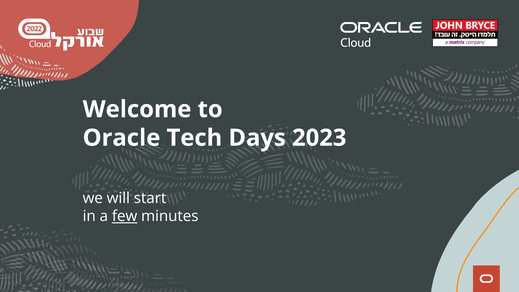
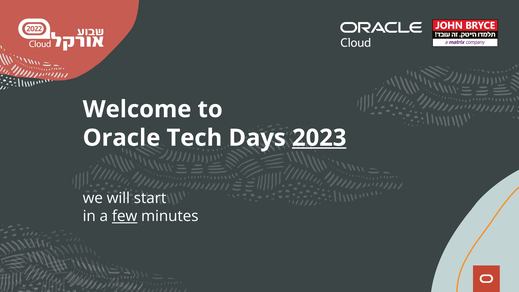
2023 underline: none -> present (319, 138)
